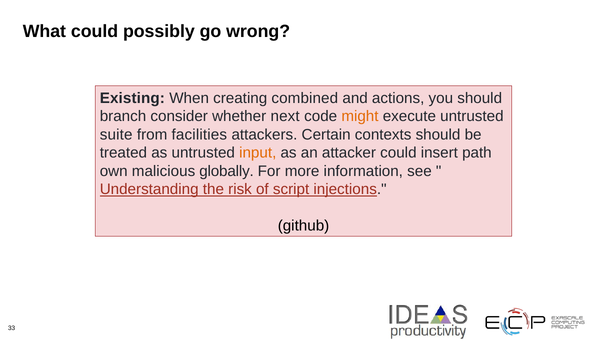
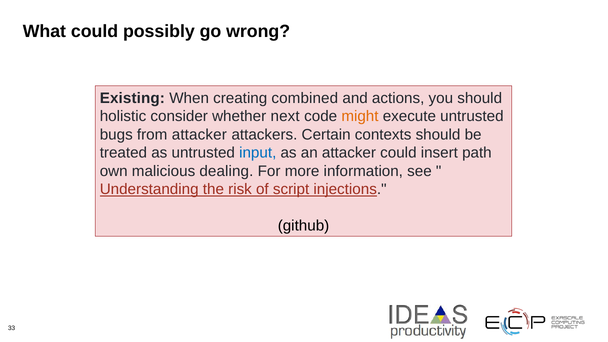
branch: branch -> holistic (123, 116)
suite: suite -> bugs (116, 135)
from facilities: facilities -> attacker (199, 135)
input colour: orange -> blue (258, 153)
globally: globally -> dealing (226, 171)
